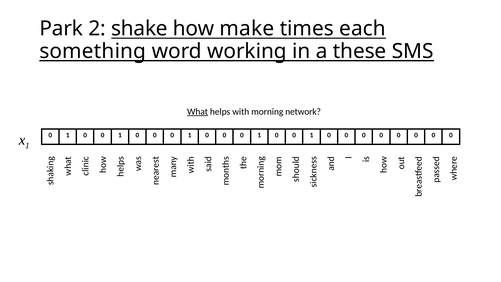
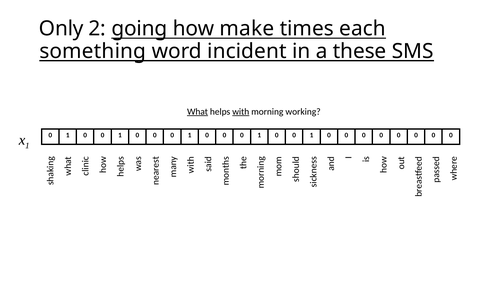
Park: Park -> Only (61, 29)
shake: shake -> going (139, 29)
working: working -> incident (247, 51)
with underline: none -> present (241, 112)
network: network -> working (303, 112)
